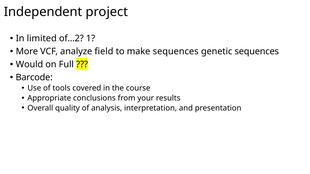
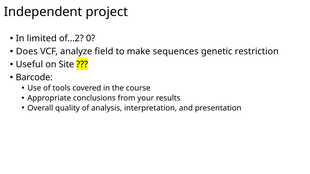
1: 1 -> 0 (91, 39)
More: More -> Does (27, 52)
genetic sequences: sequences -> restriction (257, 52)
Would: Would -> Useful (29, 65)
Full: Full -> Site (66, 65)
